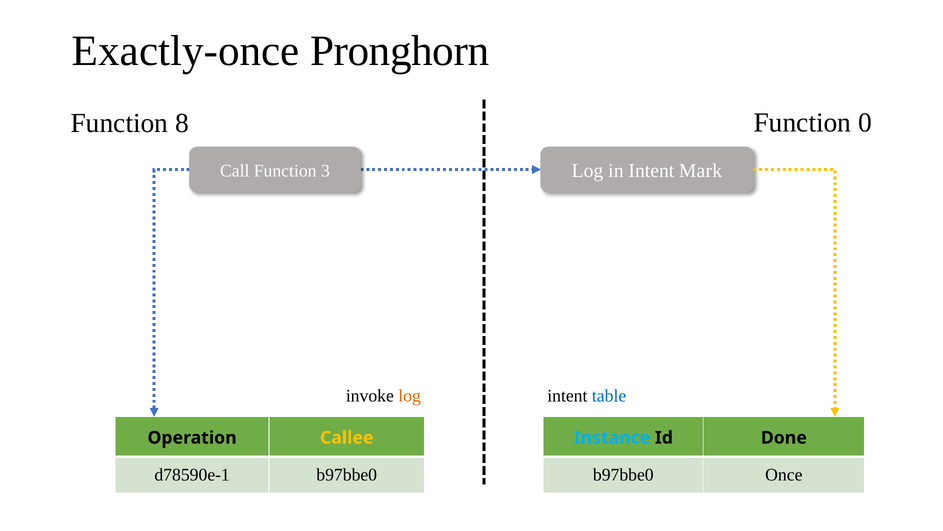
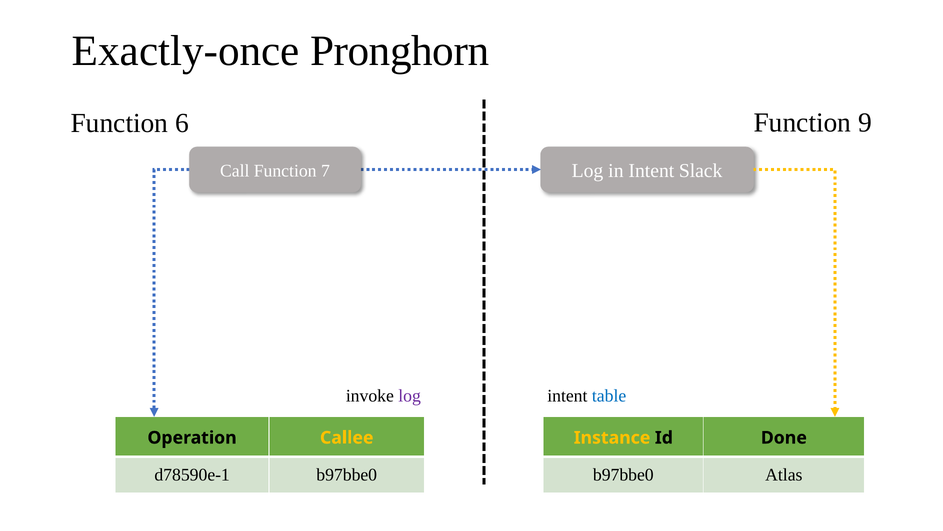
8: 8 -> 6 (182, 123)
0: 0 -> 9 (865, 123)
Mark: Mark -> Slack (701, 171)
3: 3 -> 7 (325, 171)
log colour: orange -> purple (410, 395)
Instance colour: light blue -> yellow (612, 437)
Once: Once -> Atlas (784, 475)
